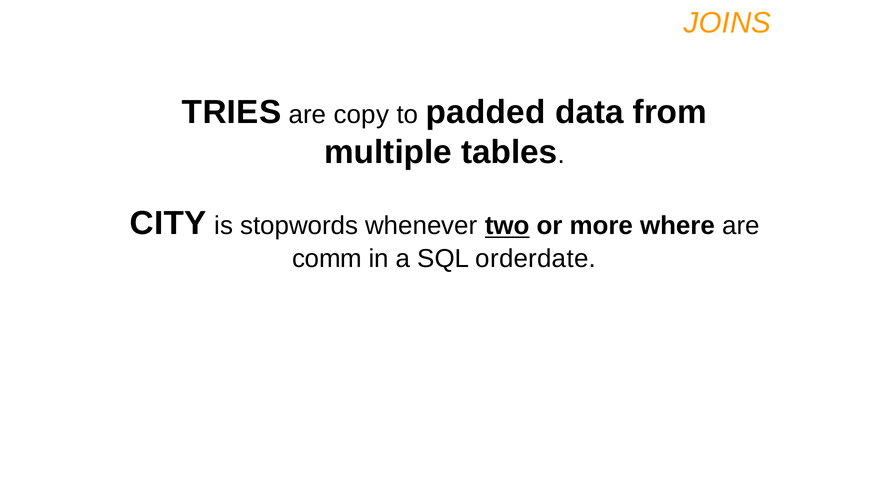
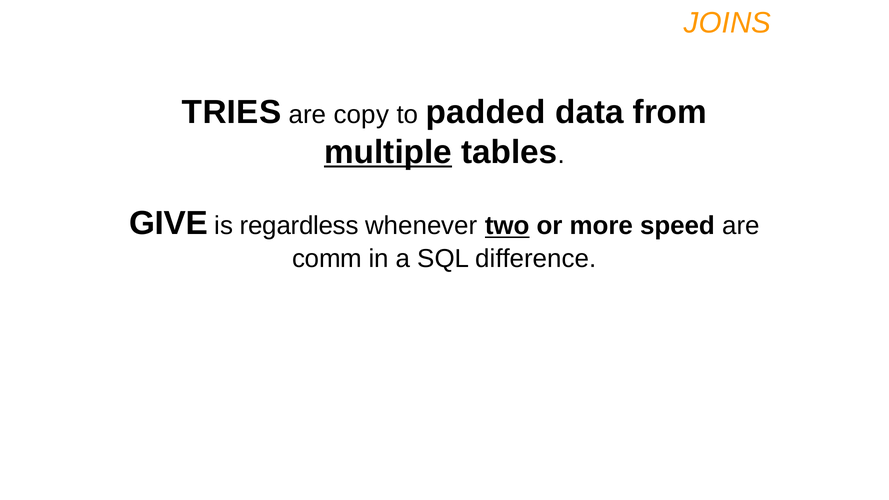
multiple underline: none -> present (388, 152)
CITY: CITY -> GIVE (168, 223)
stopwords: stopwords -> regardless (299, 226)
where: where -> speed (677, 226)
orderdate: orderdate -> difference (536, 259)
